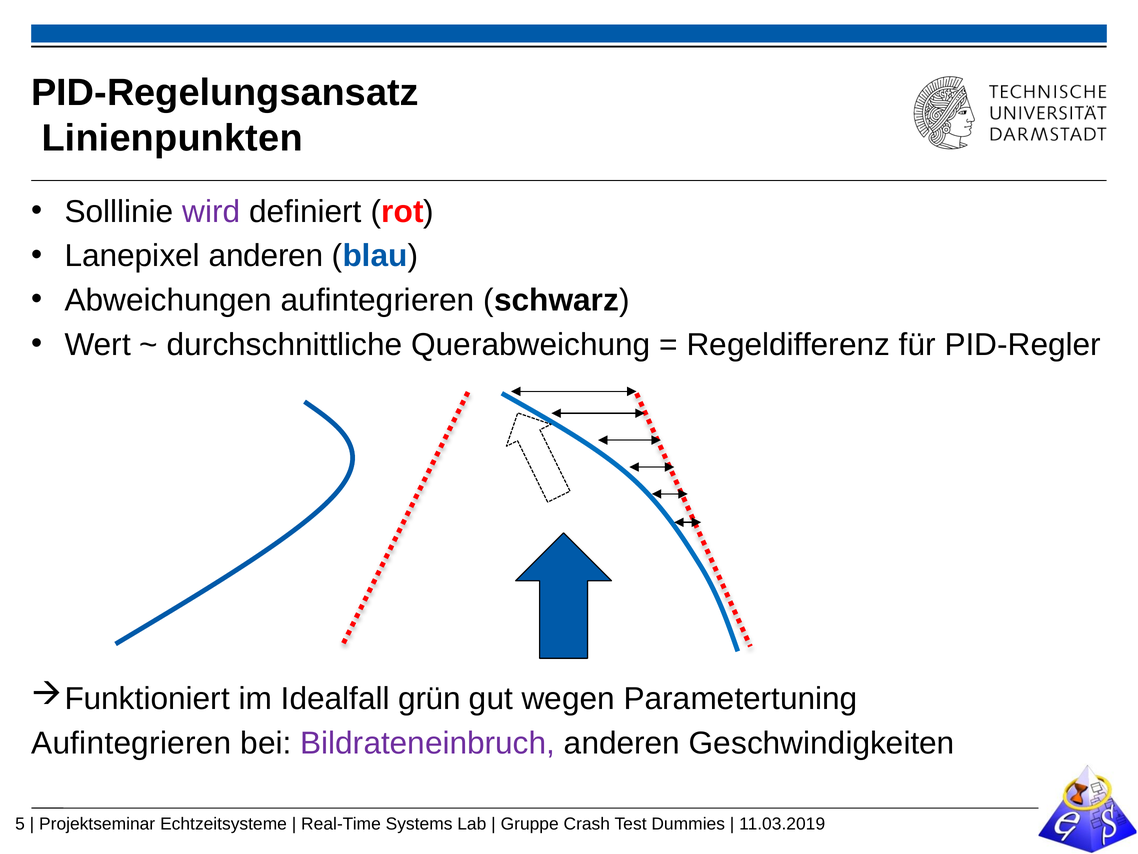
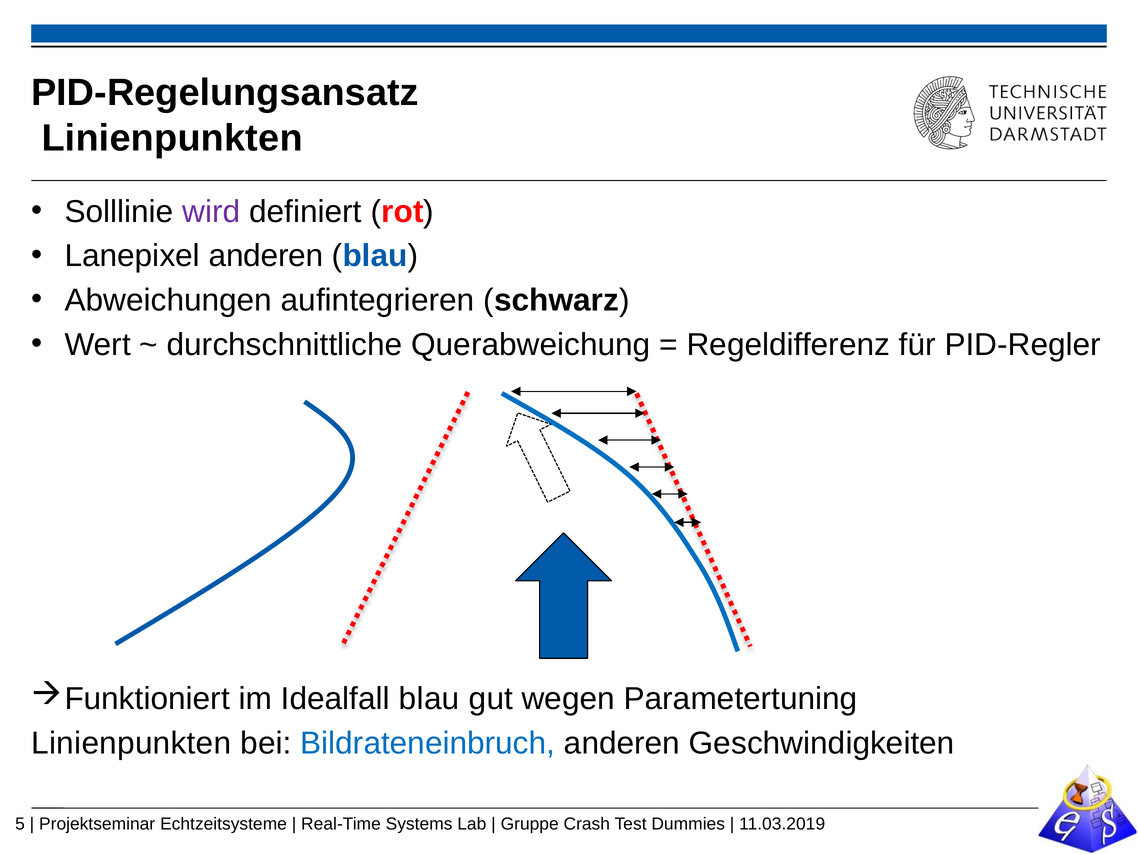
Idealfall grün: grün -> blau (429, 699)
Aufintegrieren: Aufintegrieren -> Linienpunkten (131, 743)
Bildrateneinbruch colour: purple -> blue (428, 743)
